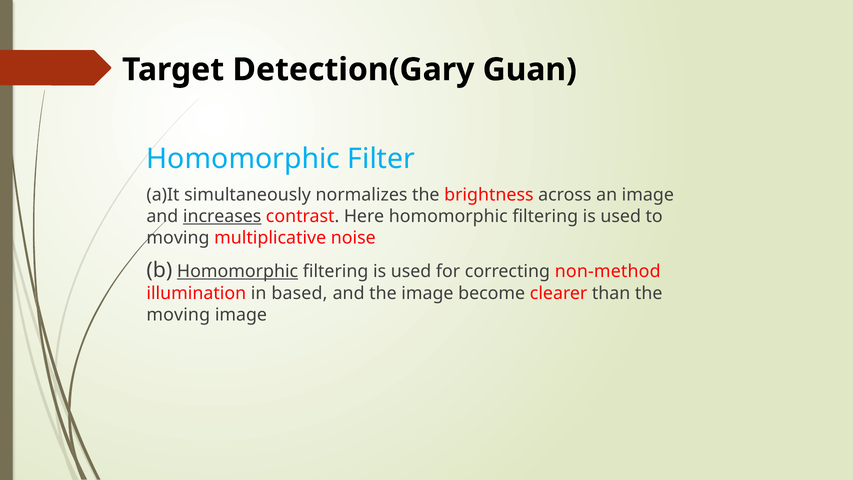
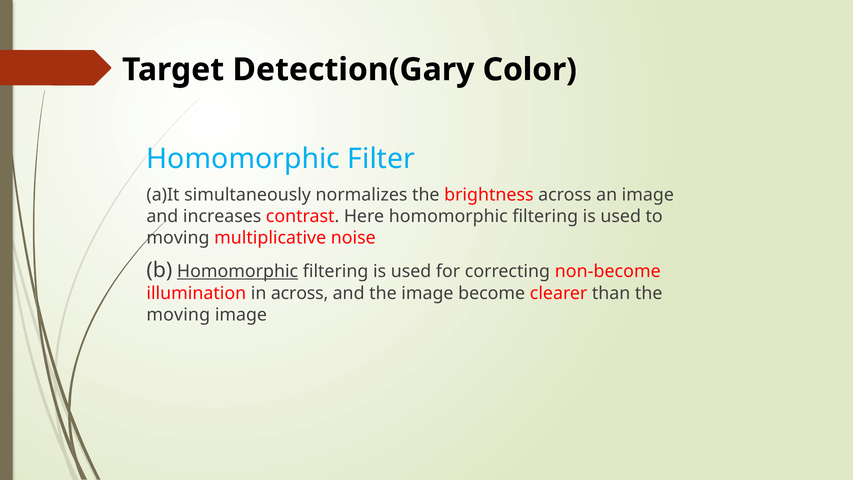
Guan: Guan -> Color (530, 70)
increases underline: present -> none (222, 216)
non-method: non-method -> non-become (608, 271)
in based: based -> across (300, 293)
